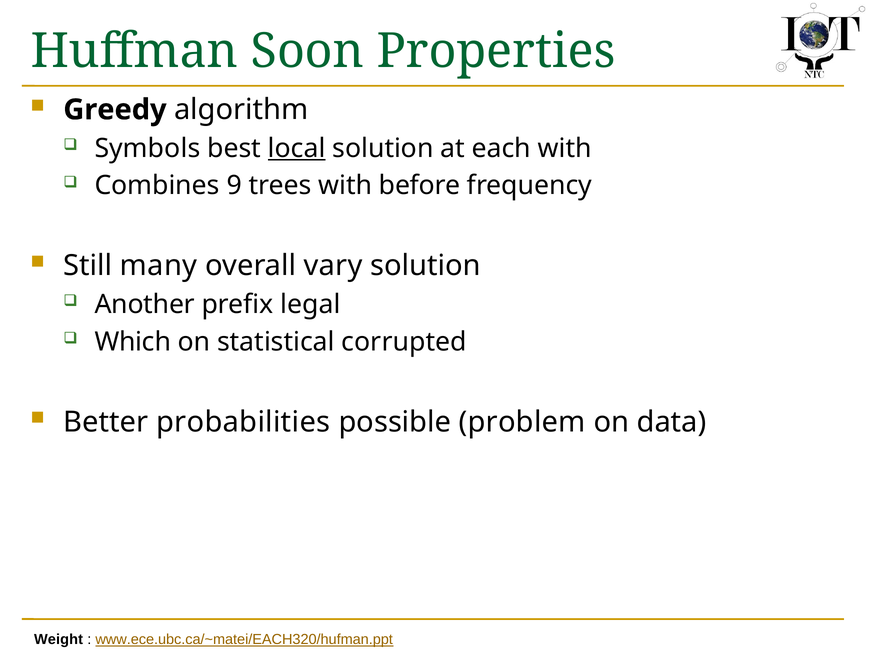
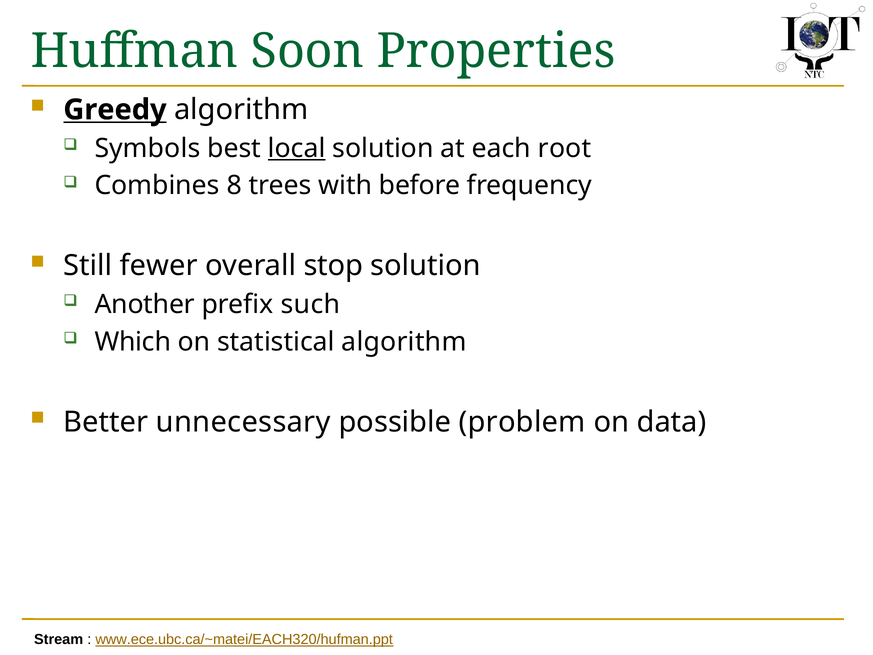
Greedy underline: none -> present (115, 110)
each with: with -> root (565, 148)
9: 9 -> 8 (234, 186)
many: many -> fewer (159, 266)
vary: vary -> stop (333, 266)
legal: legal -> such (310, 304)
statistical corrupted: corrupted -> algorithm (404, 342)
probabilities: probabilities -> unnecessary (243, 422)
Weight: Weight -> Stream (59, 639)
